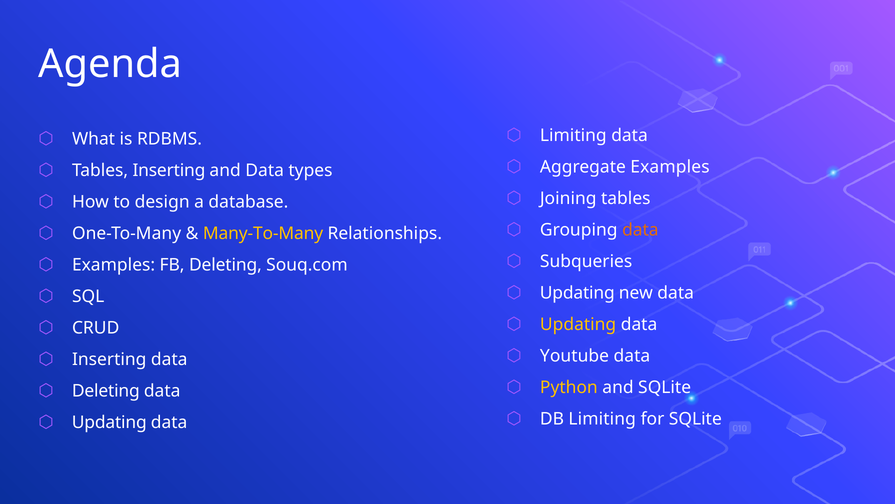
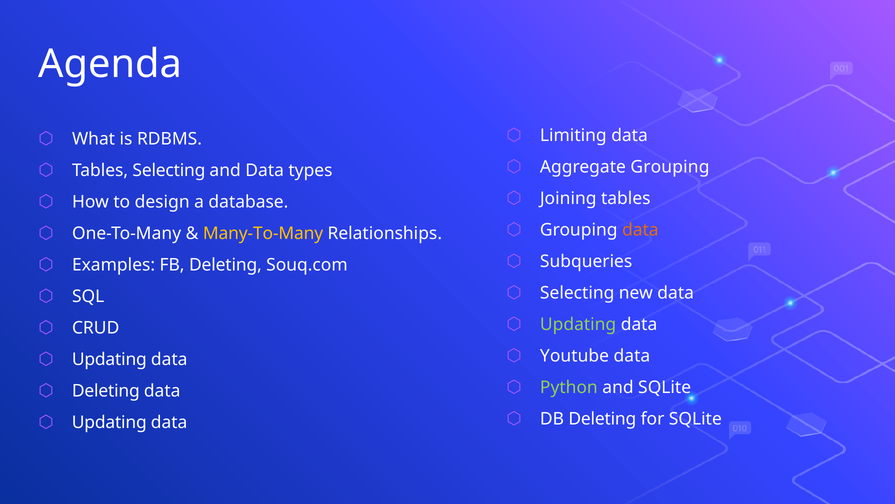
Aggregate Examples: Examples -> Grouping (670, 167)
Tables Inserting: Inserting -> Selecting (169, 170)
Updating: Updating -> Selecting (577, 293)
Updating colour: yellow -> light green (578, 324)
Inserting: Inserting -> Updating (109, 359)
Python colour: yellow -> light green (569, 387)
DB Limiting: Limiting -> Deleting (602, 418)
